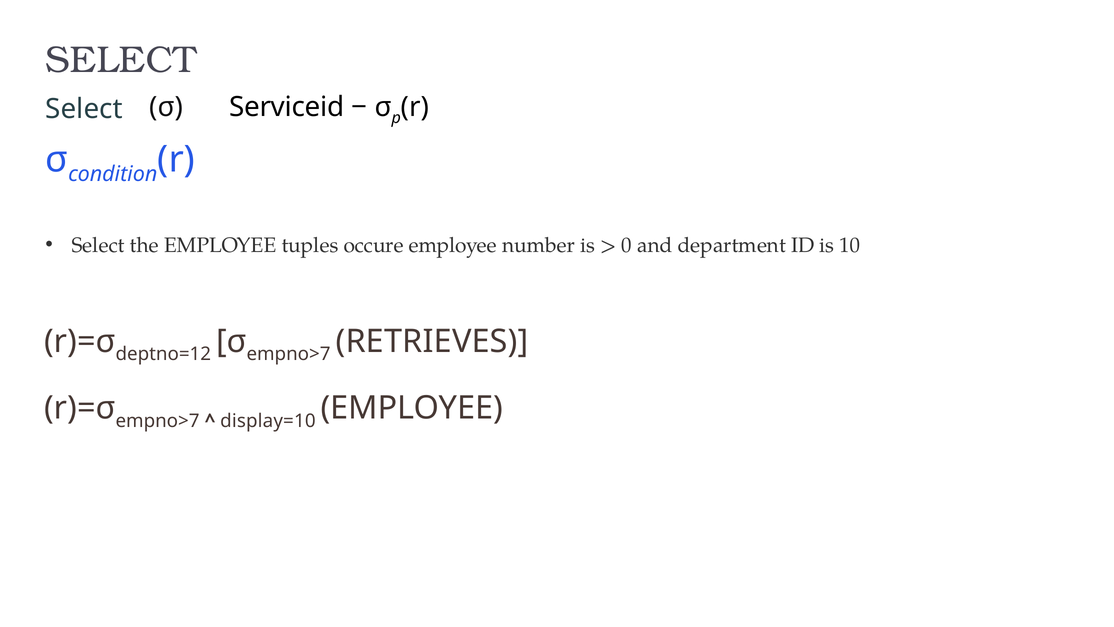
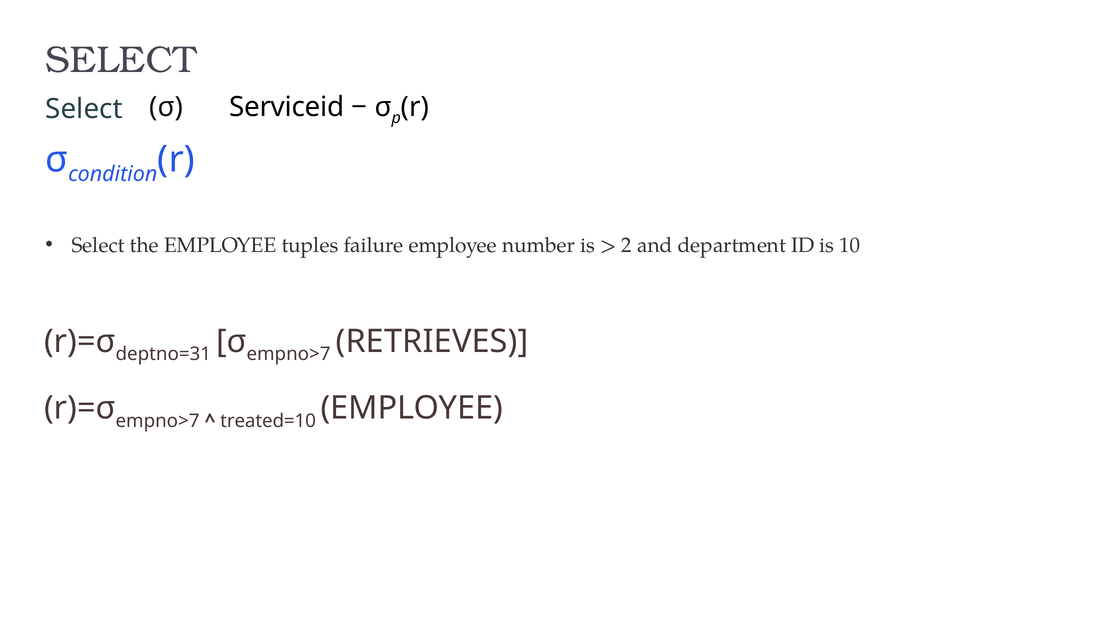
occure: occure -> failure (374, 245)
0: 0 -> 2 (627, 245)
deptno=12: deptno=12 -> deptno=31 (163, 354)
display=10: display=10 -> treated=10 (268, 421)
